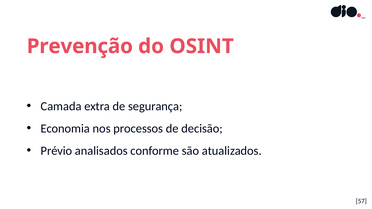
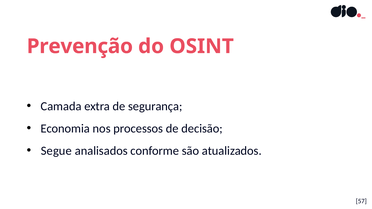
Prévio: Prévio -> Segue (56, 151)
